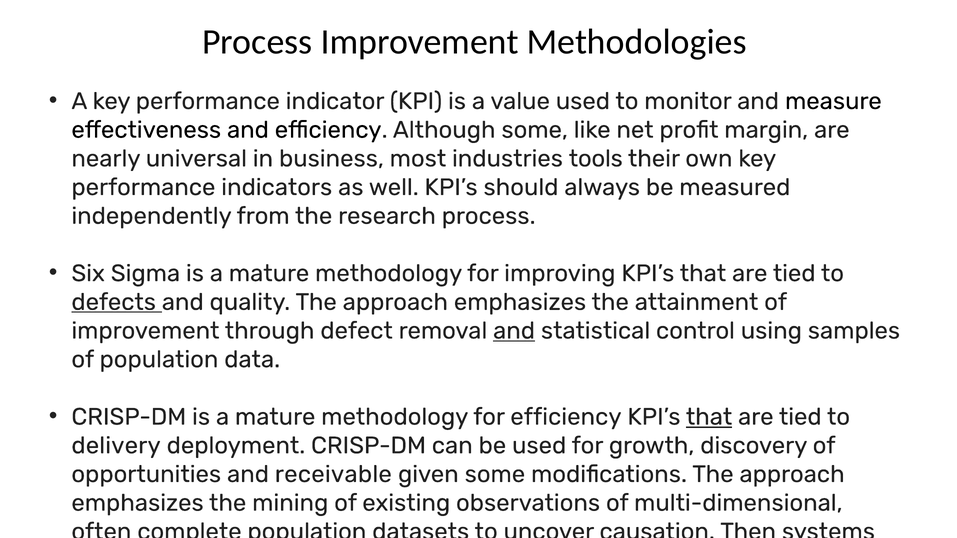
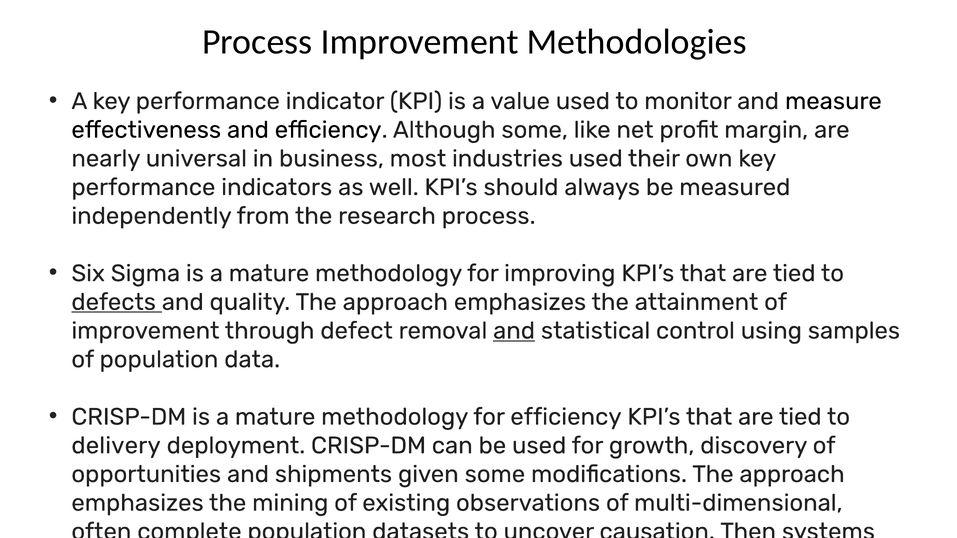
industries tools: tools -> used (596, 159)
that underline: present -> none (709, 417)
receivable: receivable -> shipments (333, 474)
